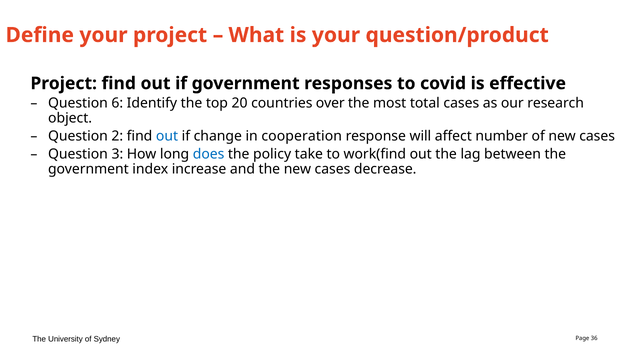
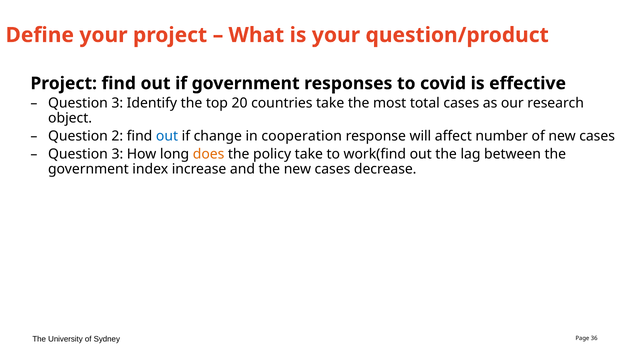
6: 6 -> 3 (117, 103)
countries over: over -> take (330, 103)
does colour: blue -> orange (209, 154)
